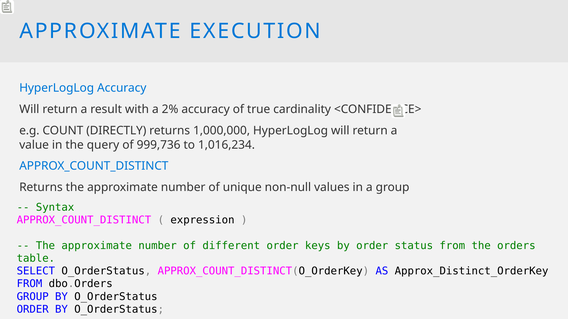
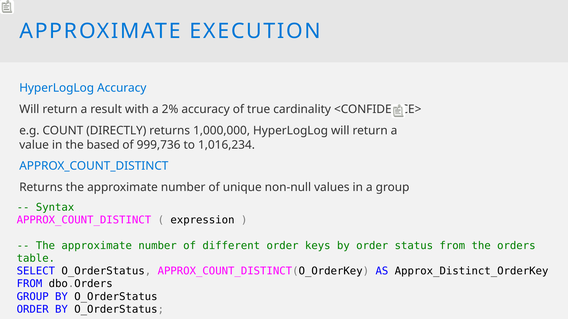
query: query -> based (103, 145)
